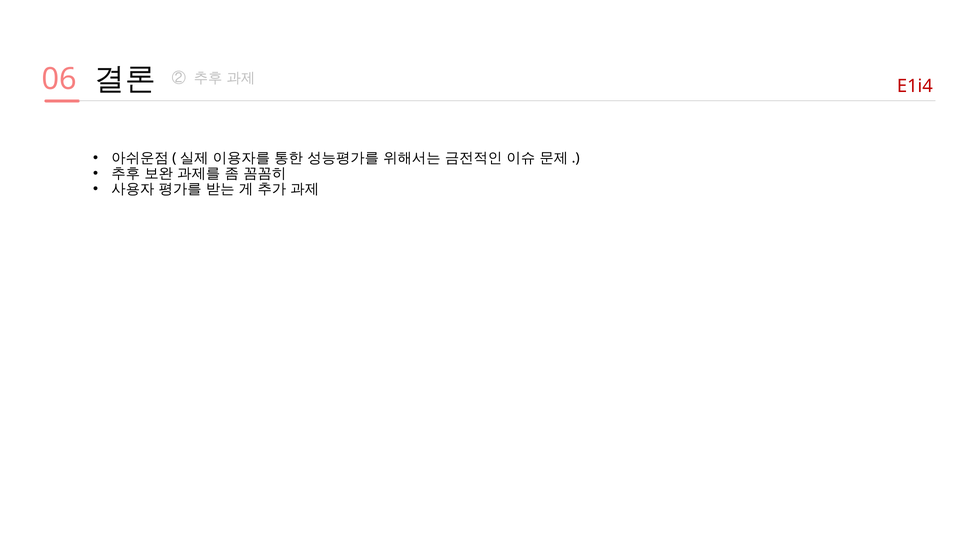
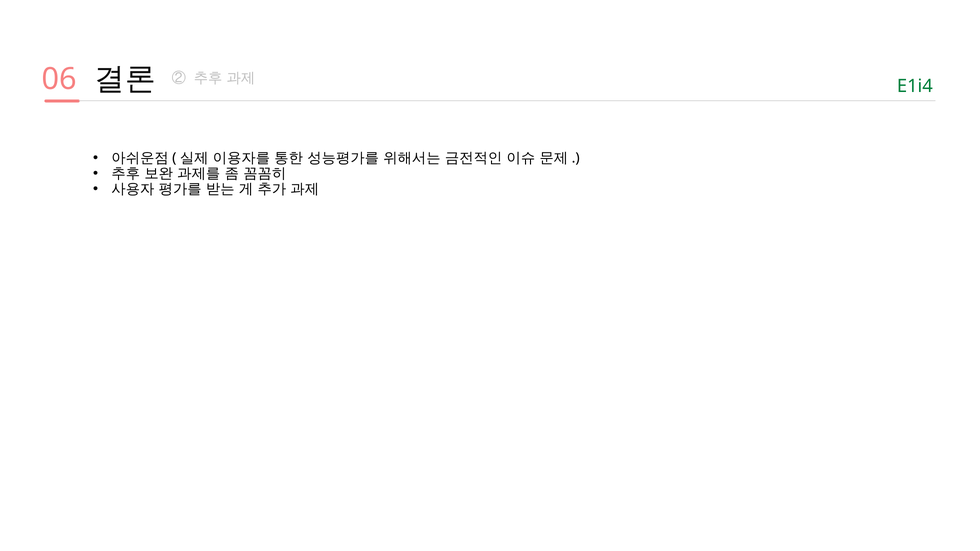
E1i4 colour: red -> green (915, 86)
